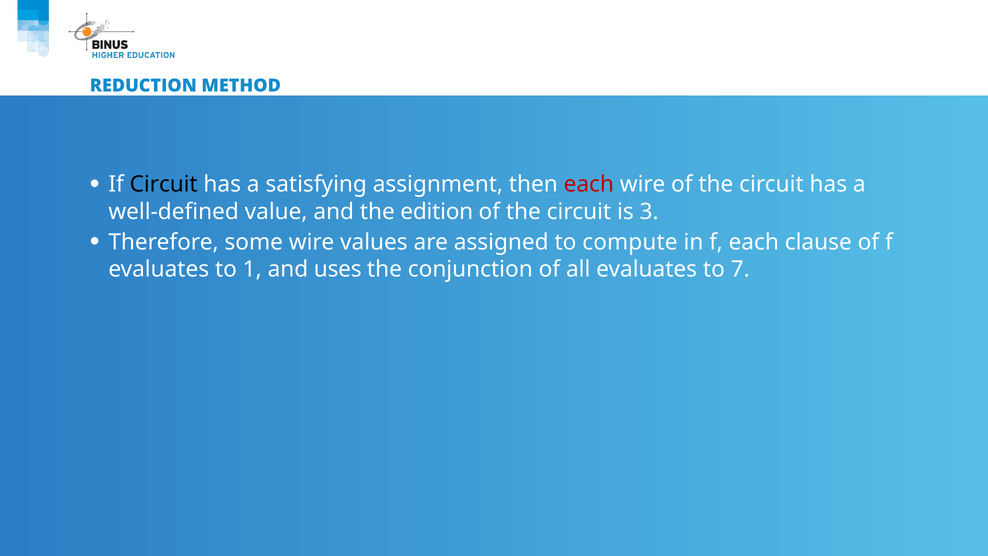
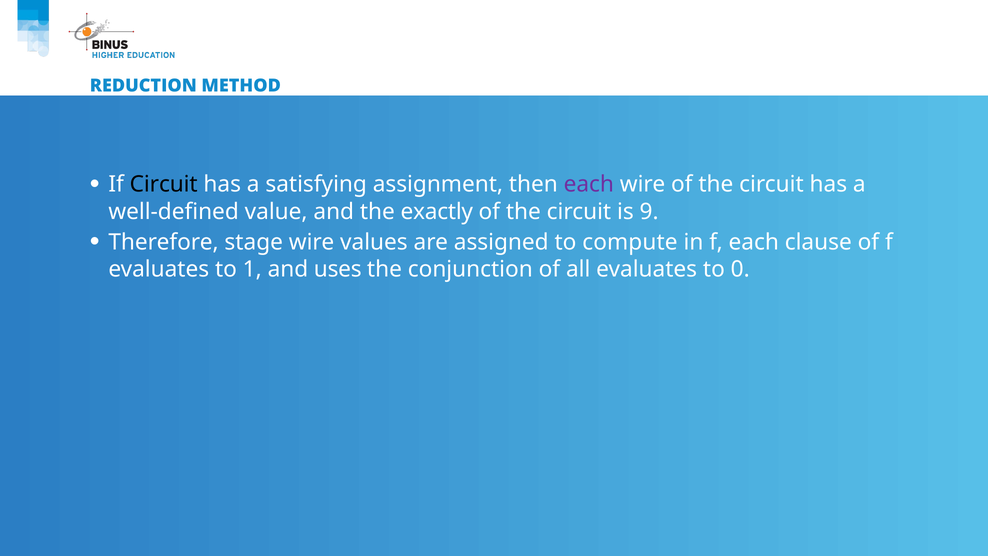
each colour: red -> purple (589, 184)
edition: edition -> exactly (437, 212)
3: 3 -> 9 (649, 212)
some: some -> stage (254, 242)
7: 7 -> 0 (740, 269)
